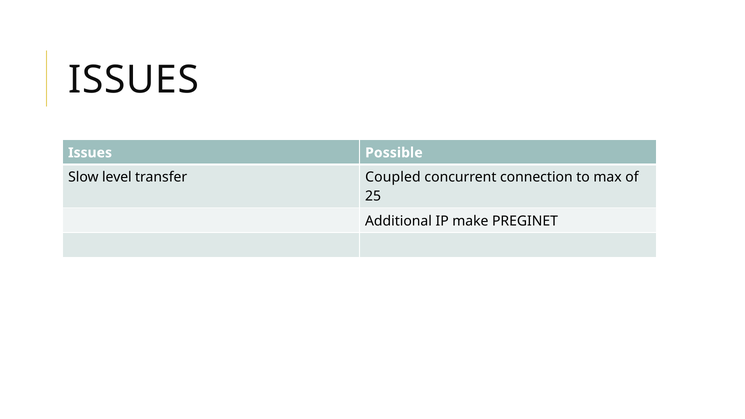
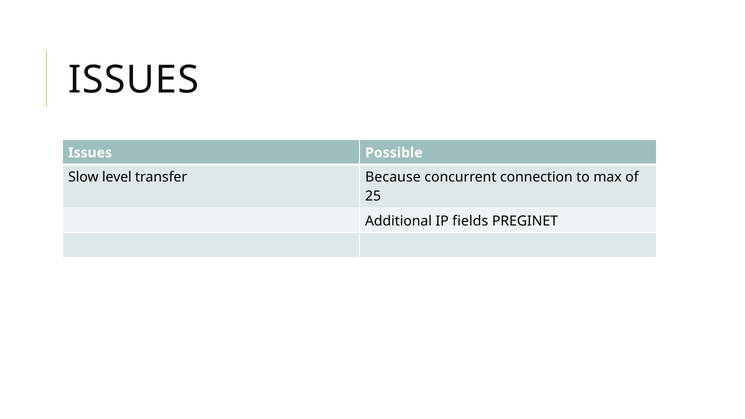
Coupled: Coupled -> Because (393, 177)
make: make -> fields (470, 221)
